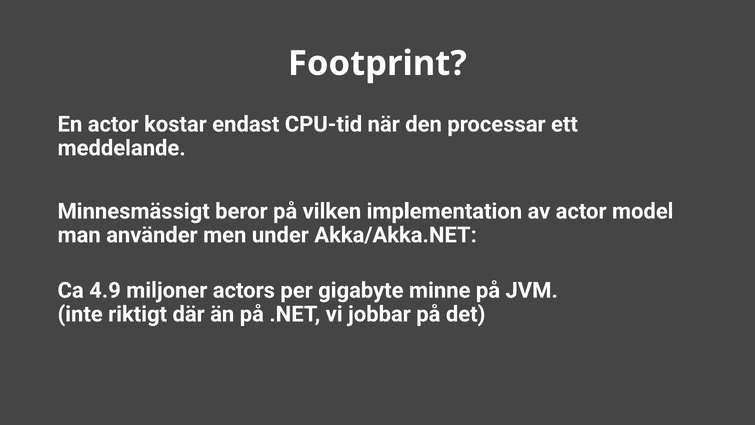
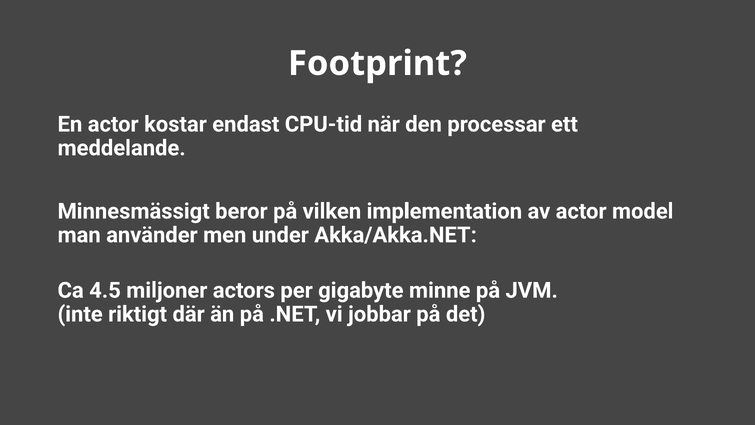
4.9: 4.9 -> 4.5 (105, 290)
